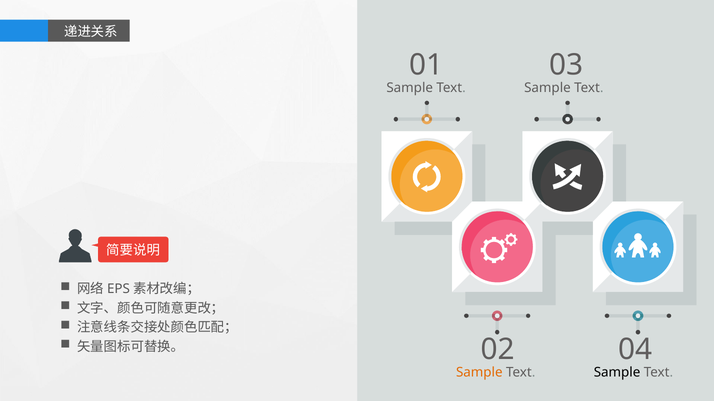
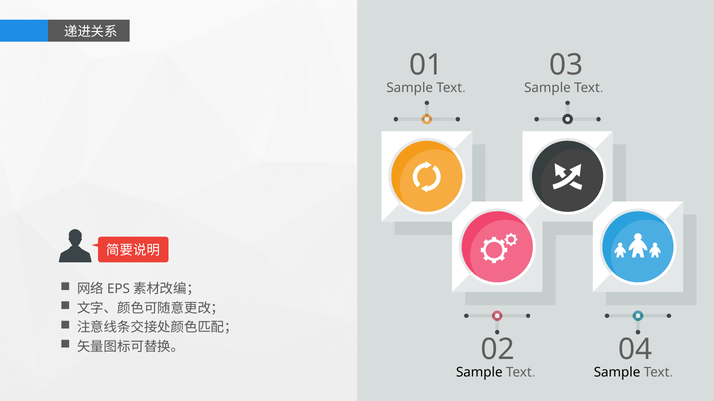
Sample colour: orange -> black (479, 373)
